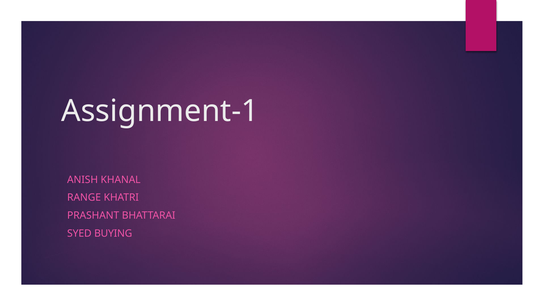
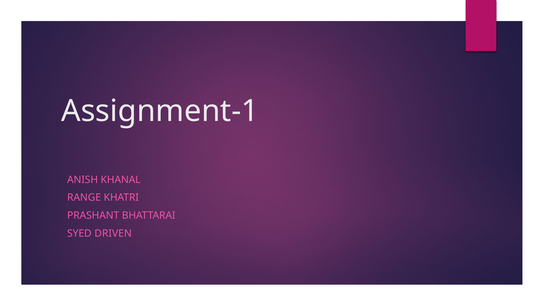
BUYING: BUYING -> DRIVEN (113, 233)
